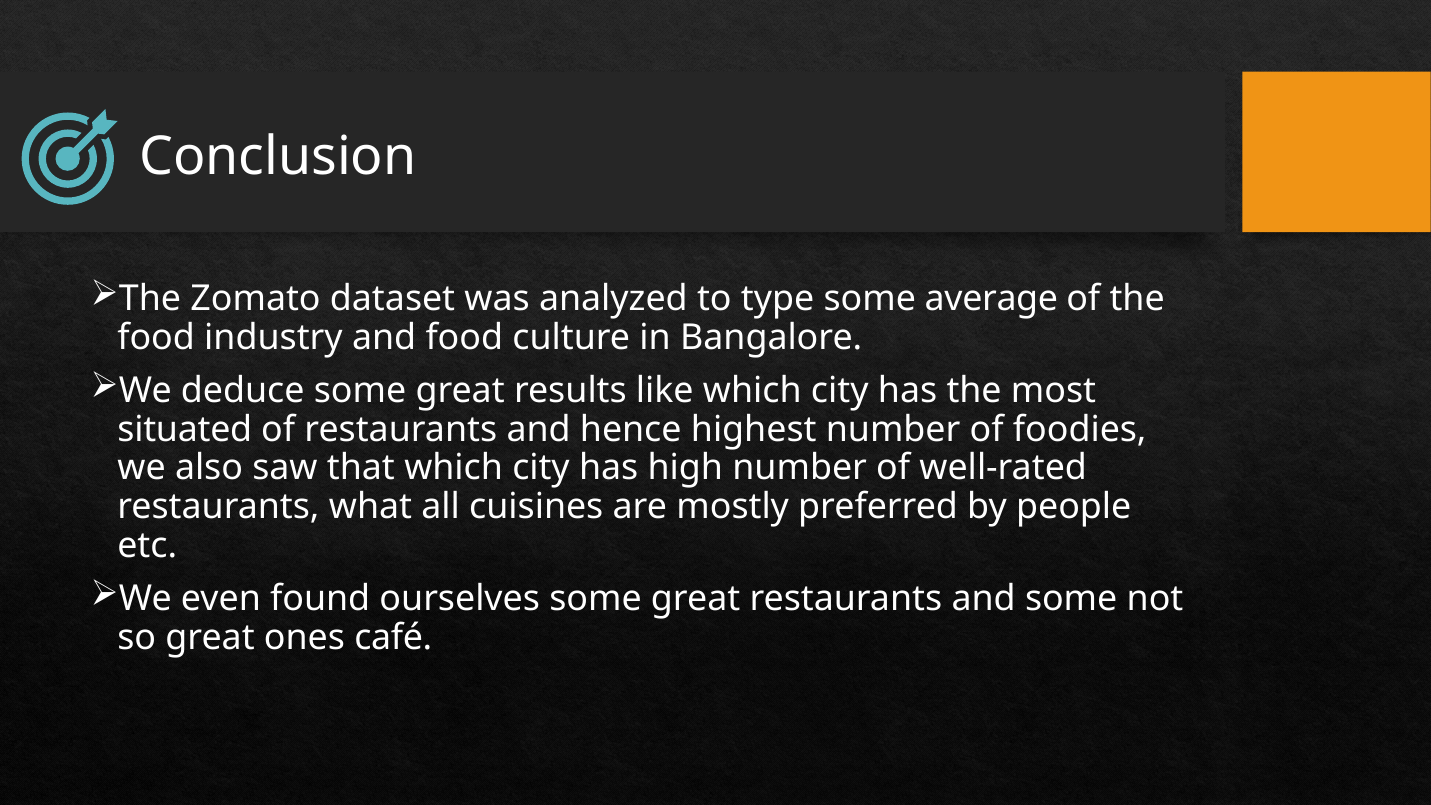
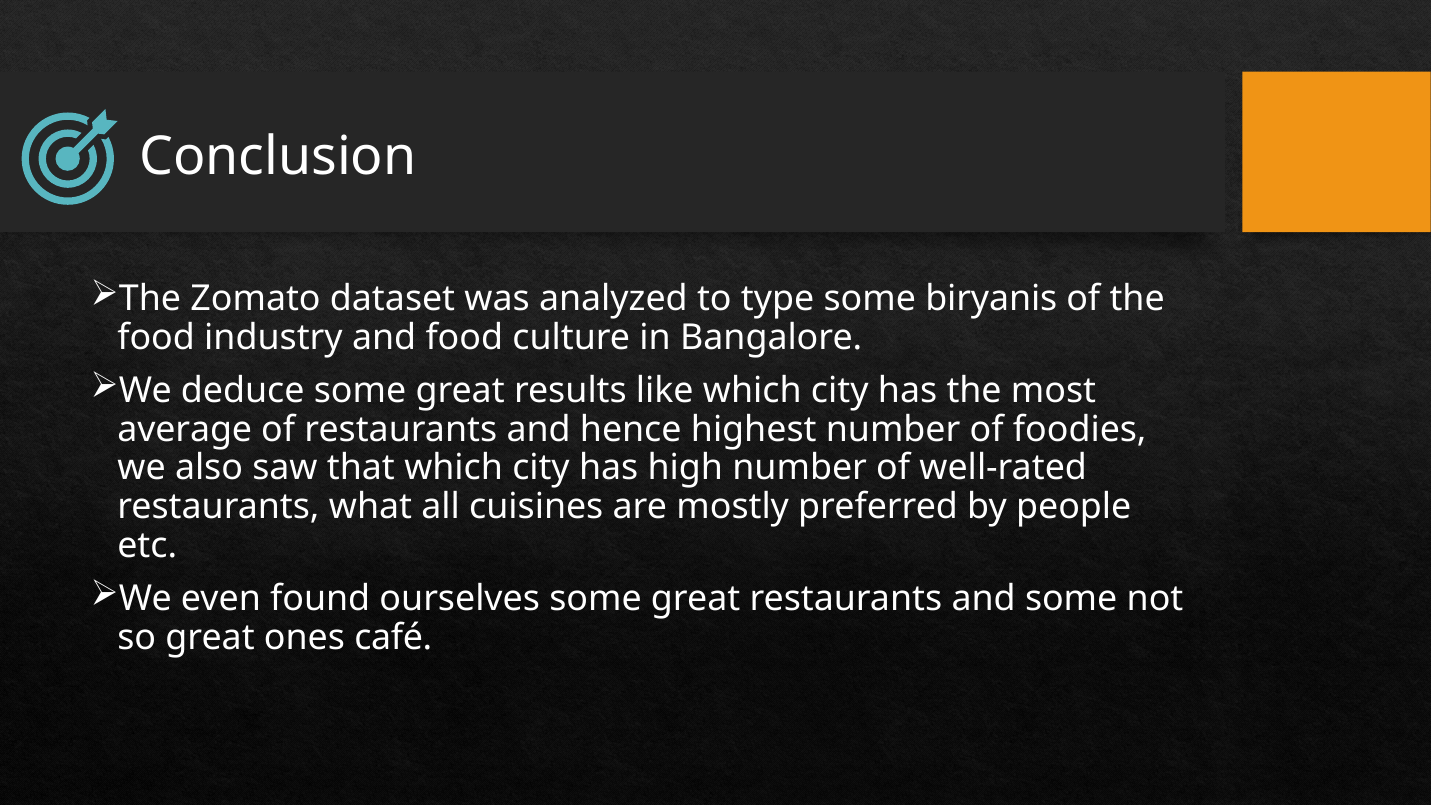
average: average -> biryanis (991, 299)
situated: situated -> average (185, 430)
